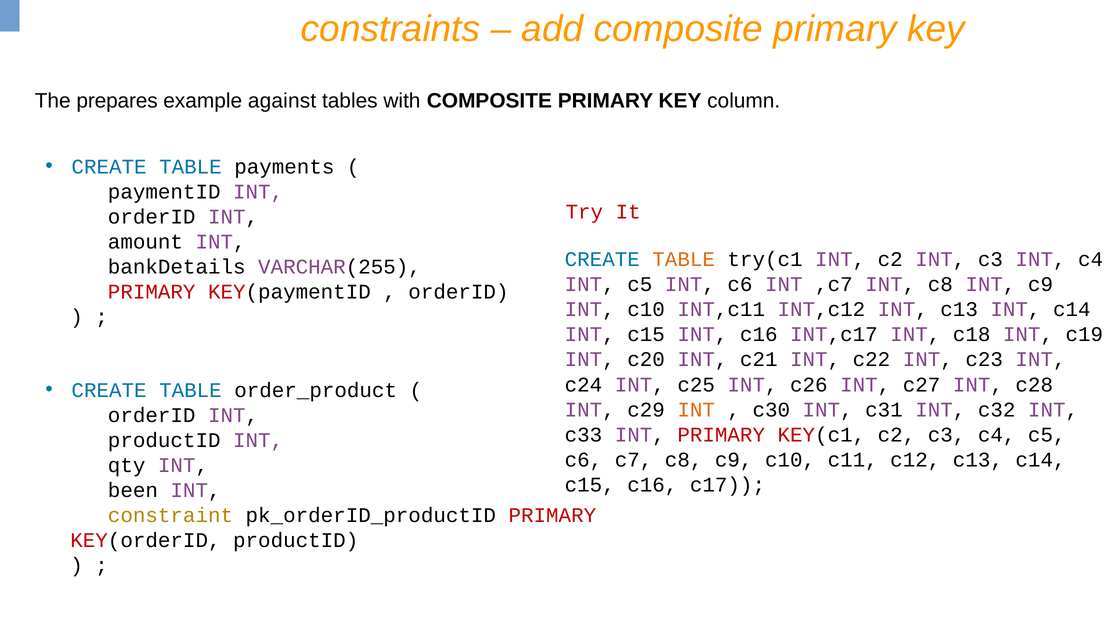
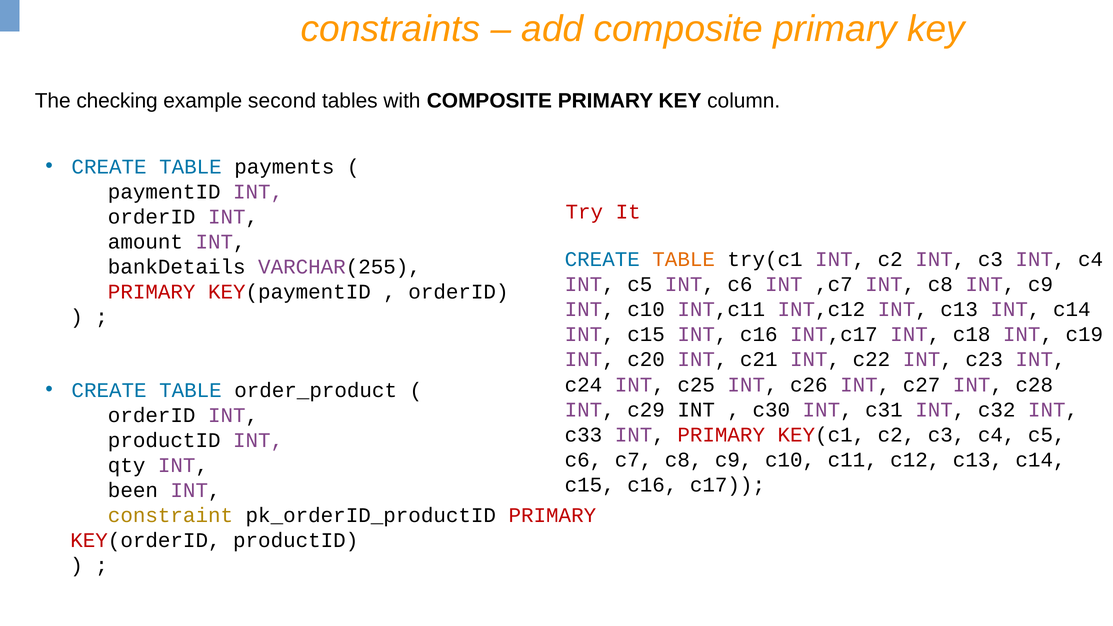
prepares: prepares -> checking (117, 101)
against: against -> second (282, 101)
INT colour: orange -> black (696, 410)
